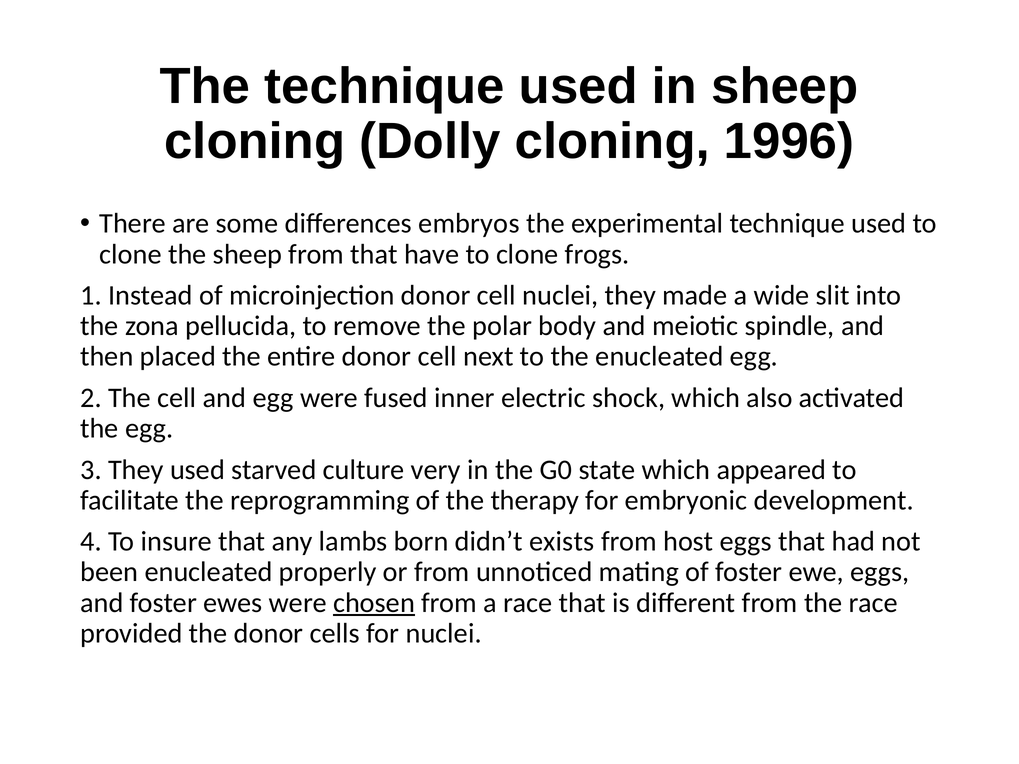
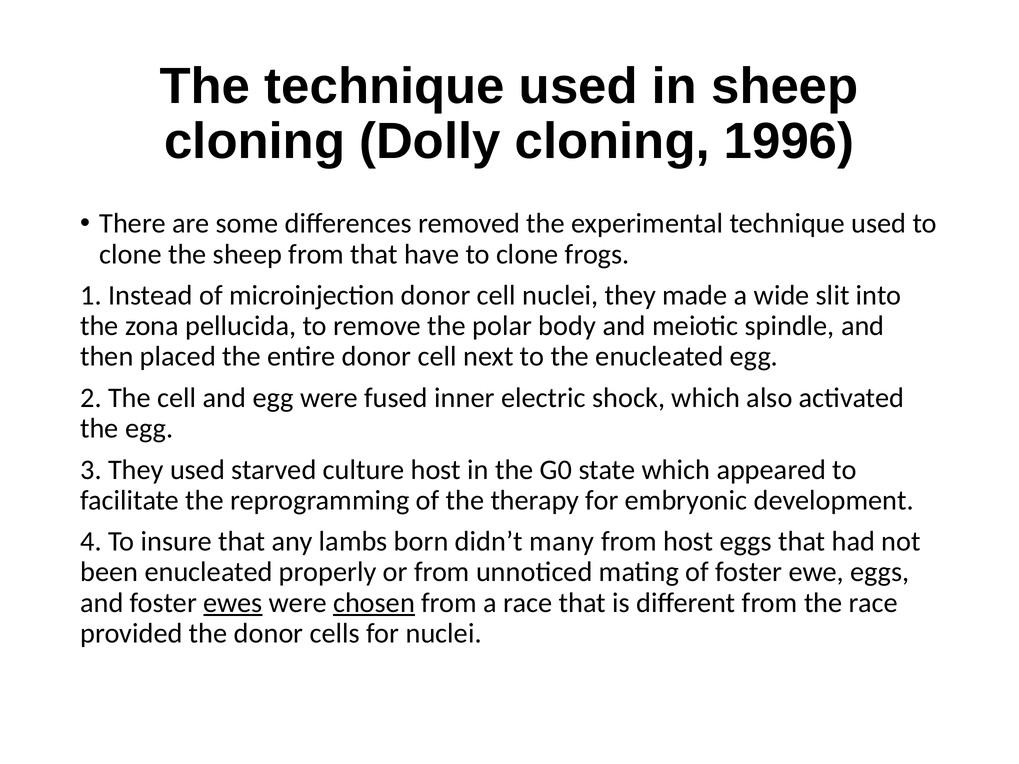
embryos: embryos -> removed (469, 224)
culture very: very -> host (436, 470)
exists: exists -> many (562, 542)
ewes underline: none -> present (233, 603)
